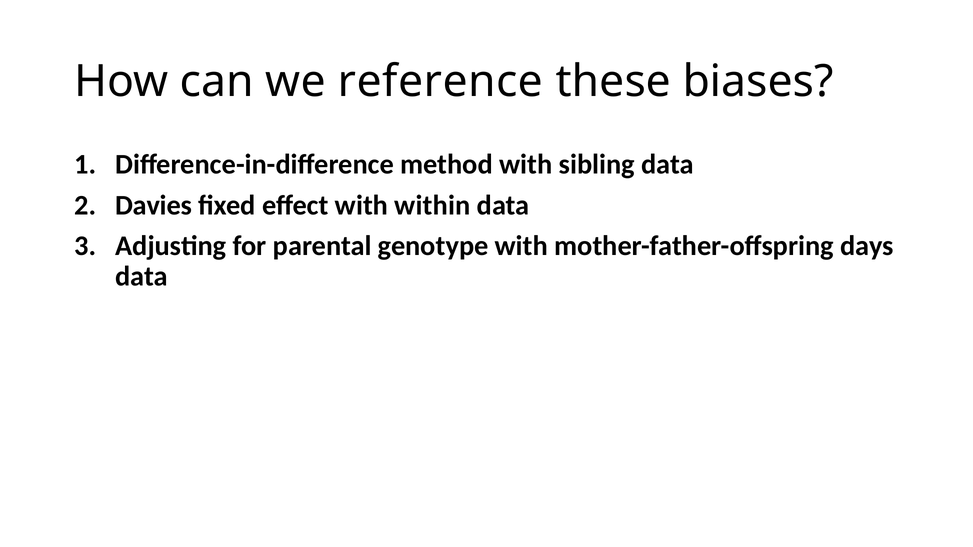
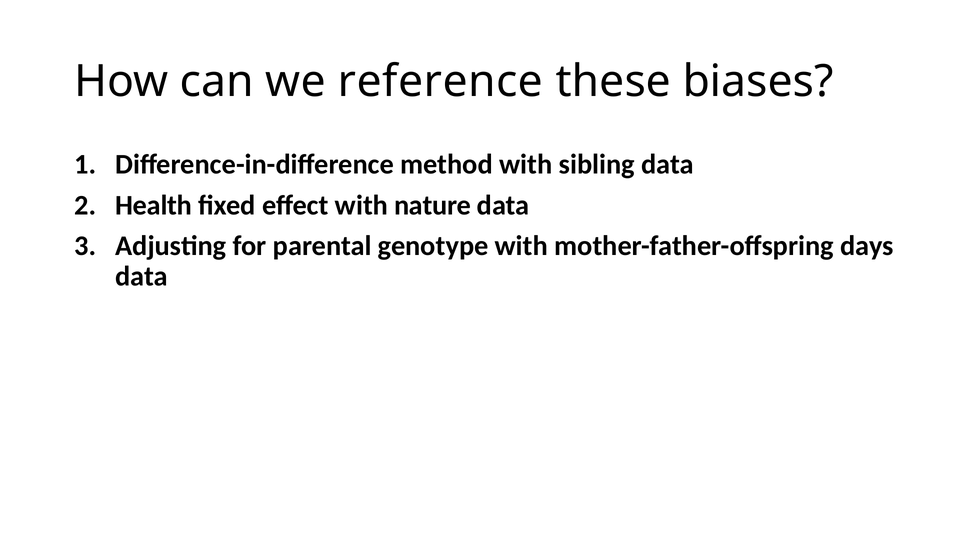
Davies: Davies -> Health (154, 205)
within: within -> nature (433, 205)
